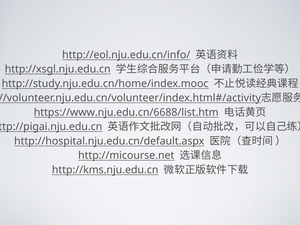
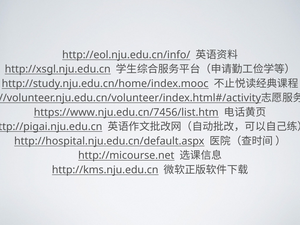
https://www.nju.edu.cn/6688/list.htm: https://www.nju.edu.cn/6688/list.htm -> https://www.nju.edu.cn/7456/list.htm (126, 112)
